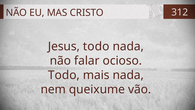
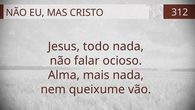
Todo: Todo -> Alma (64, 75)
